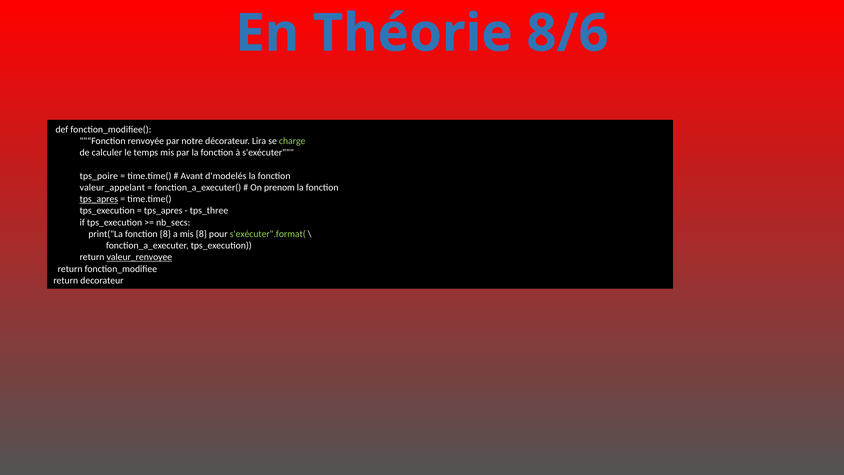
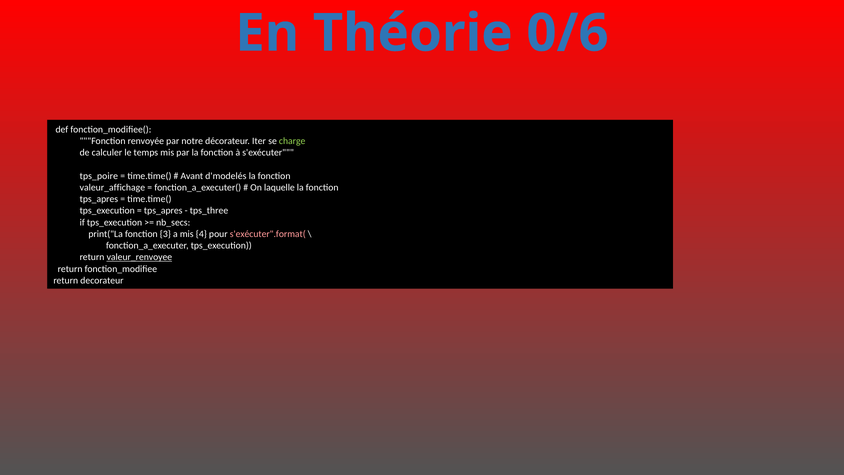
8/6: 8/6 -> 0/6 (568, 33)
Lira: Lira -> Iter (259, 141)
valeur_appelant: valeur_appelant -> valeur_affichage (112, 187)
prenom: prenom -> laquelle (279, 187)
tps_apres underline: present -> none (99, 199)
fonction 8: 8 -> 3 (165, 234)
mis 8: 8 -> 4 (201, 234)
s'exécuter".format( colour: light green -> pink (268, 234)
